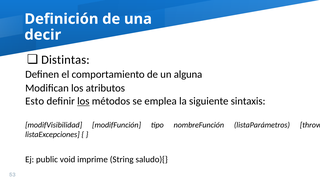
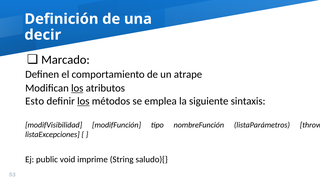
Distintas: Distintas -> Marcado (65, 60)
alguna: alguna -> atrape (188, 74)
los underline: none -> present (77, 88)
